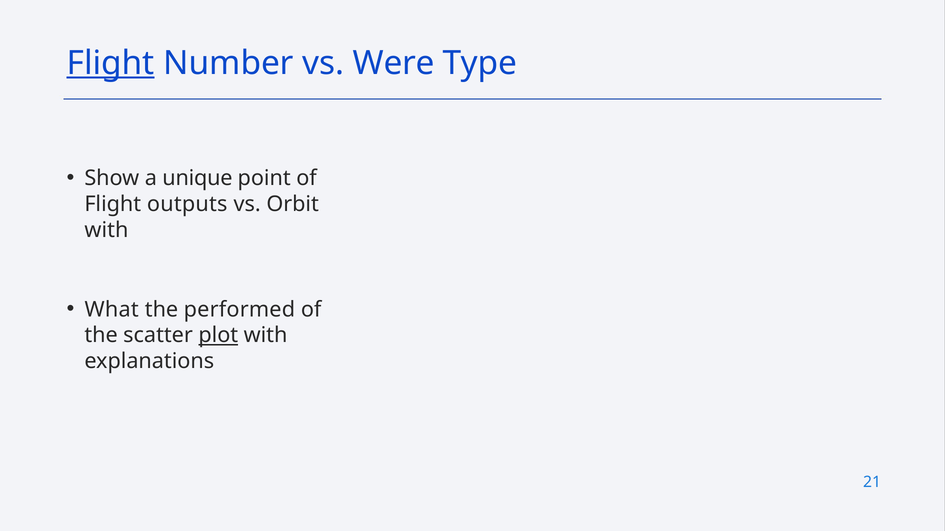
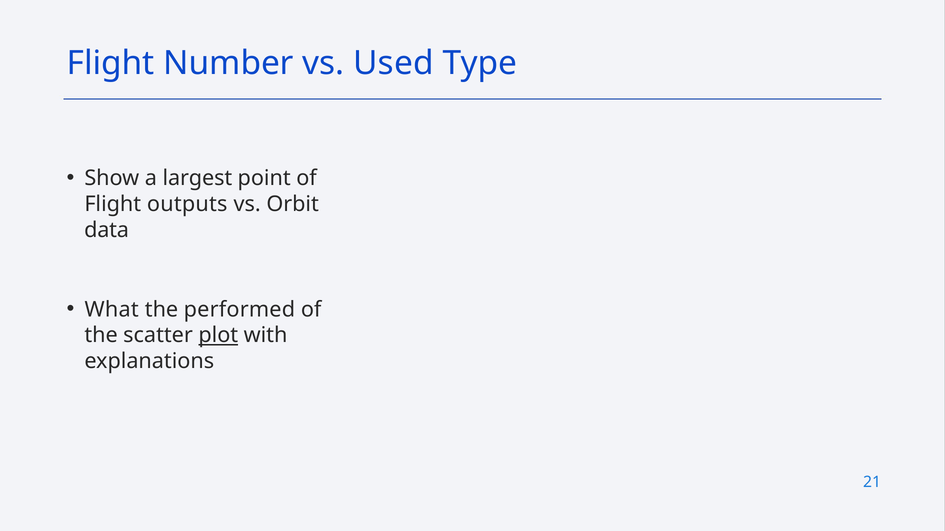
Flight underline: present -> none (111, 63)
Were: Were -> Used (393, 63)
unique: unique -> largest (197, 178)
with: with -> data (107, 230)
